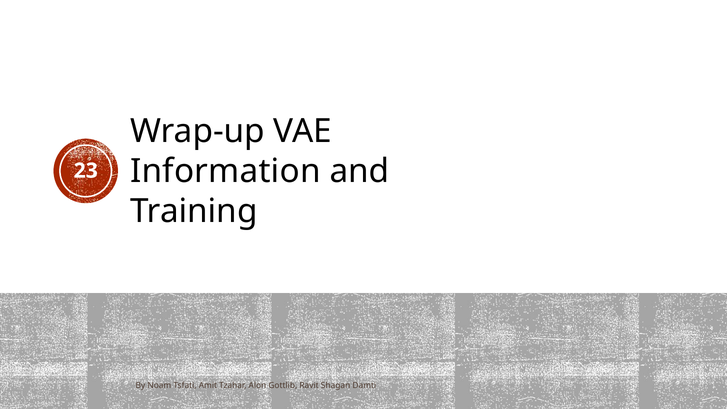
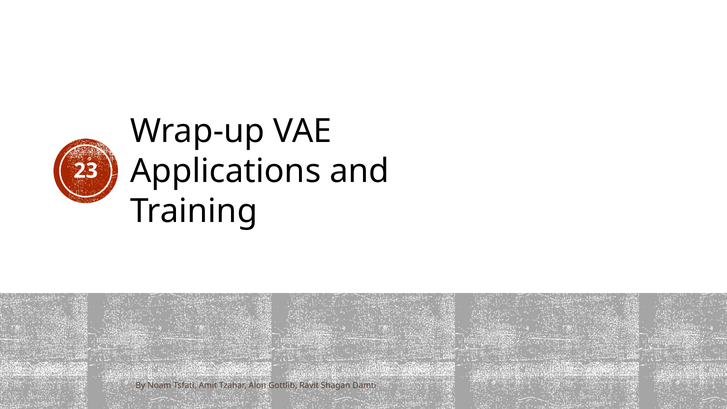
Information: Information -> Applications (226, 171)
